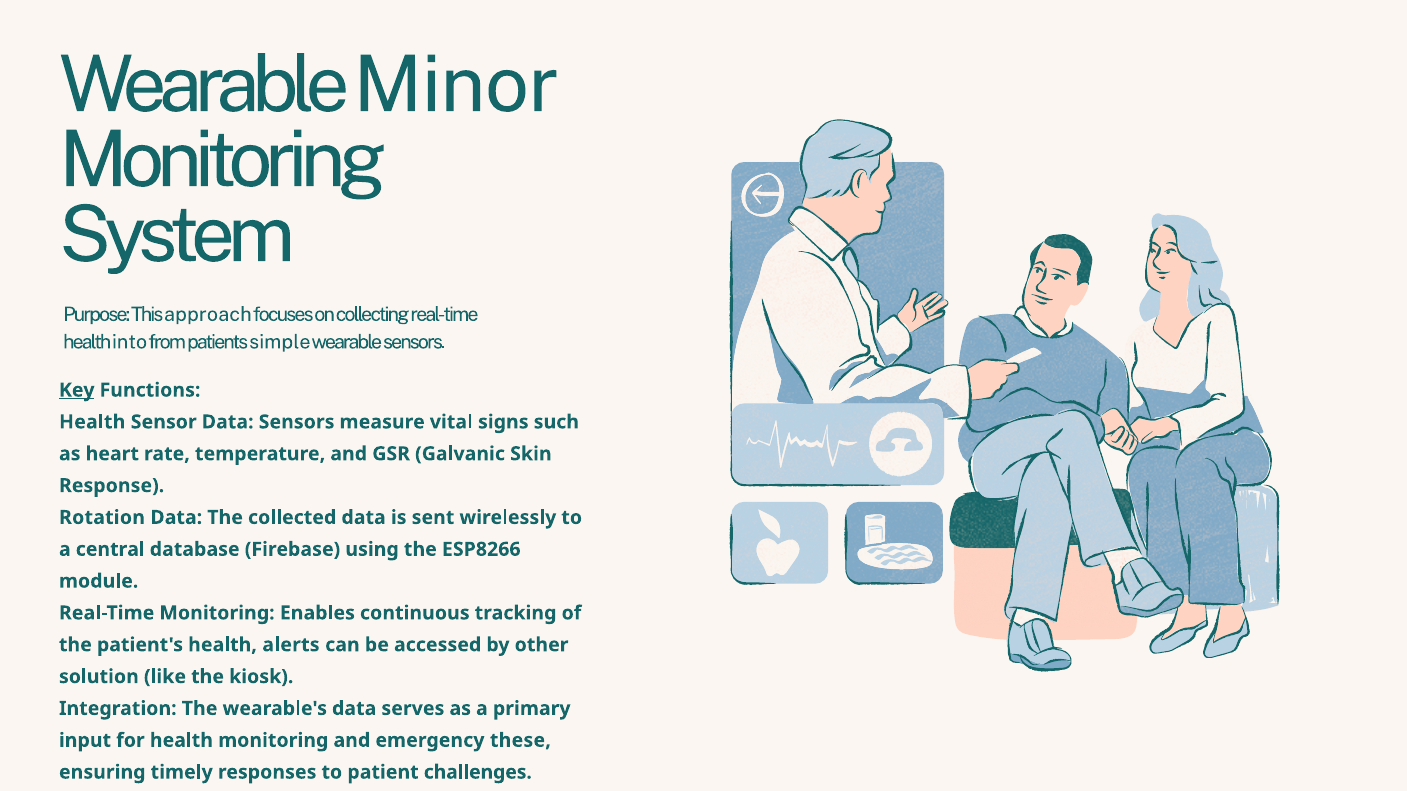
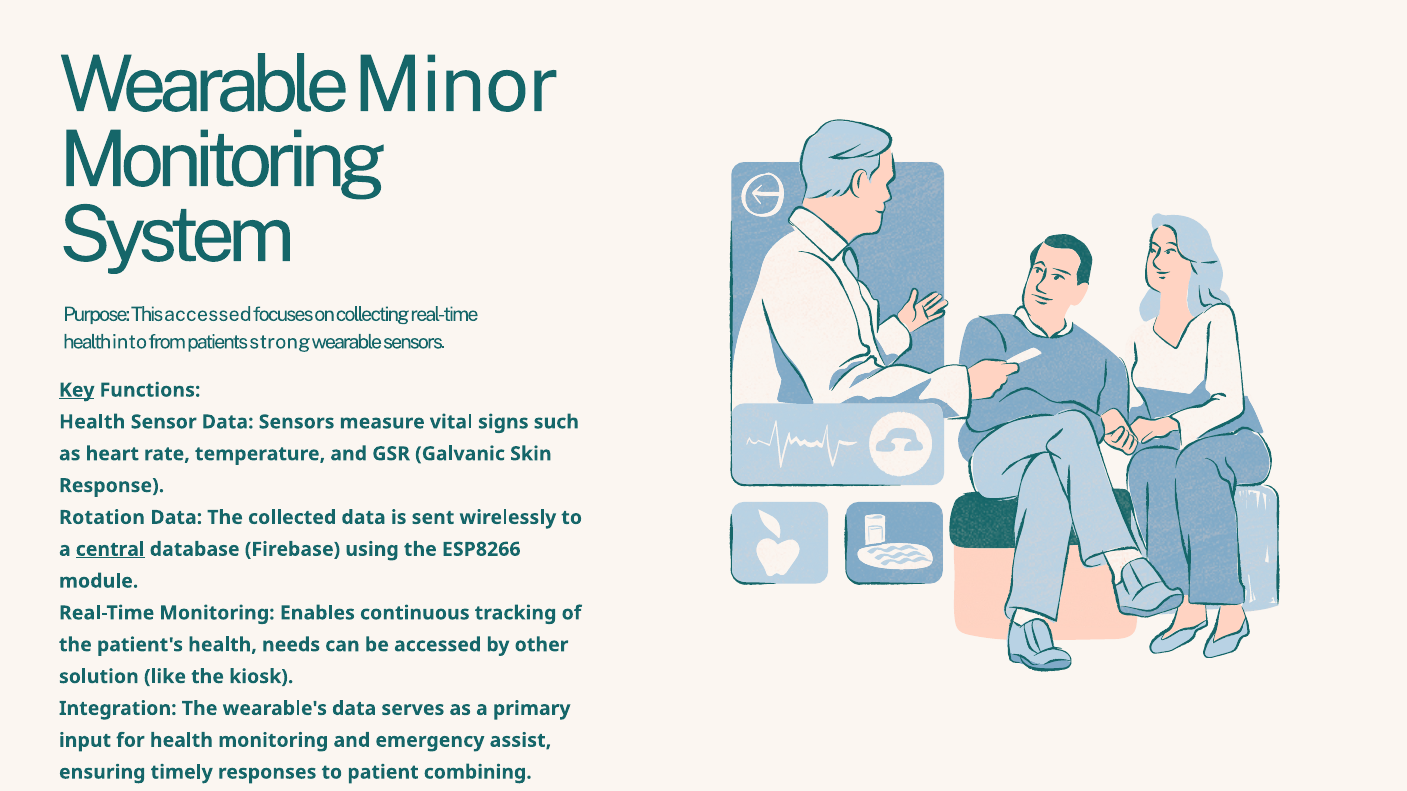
This approach: approach -> accessed (208, 315)
simple: simple -> strong (280, 342)
central underline: none -> present (110, 550)
alerts: alerts -> needs (291, 645)
these: these -> assist (520, 741)
challenges: challenges -> combining (478, 773)
